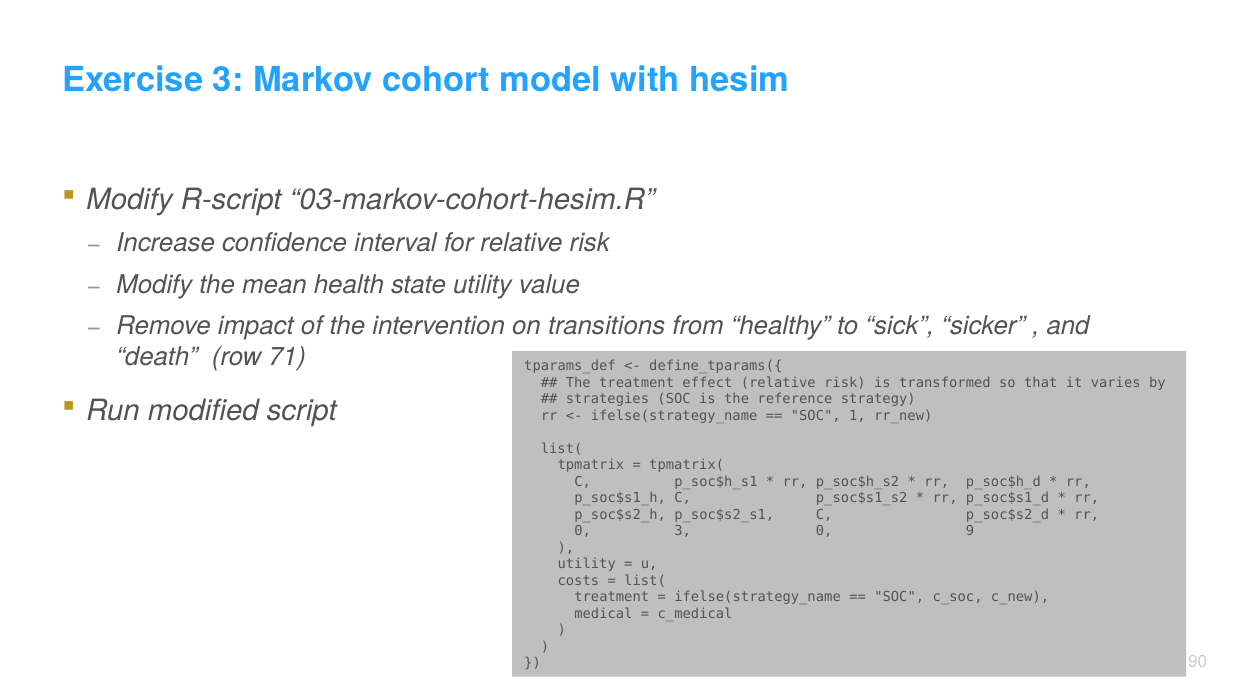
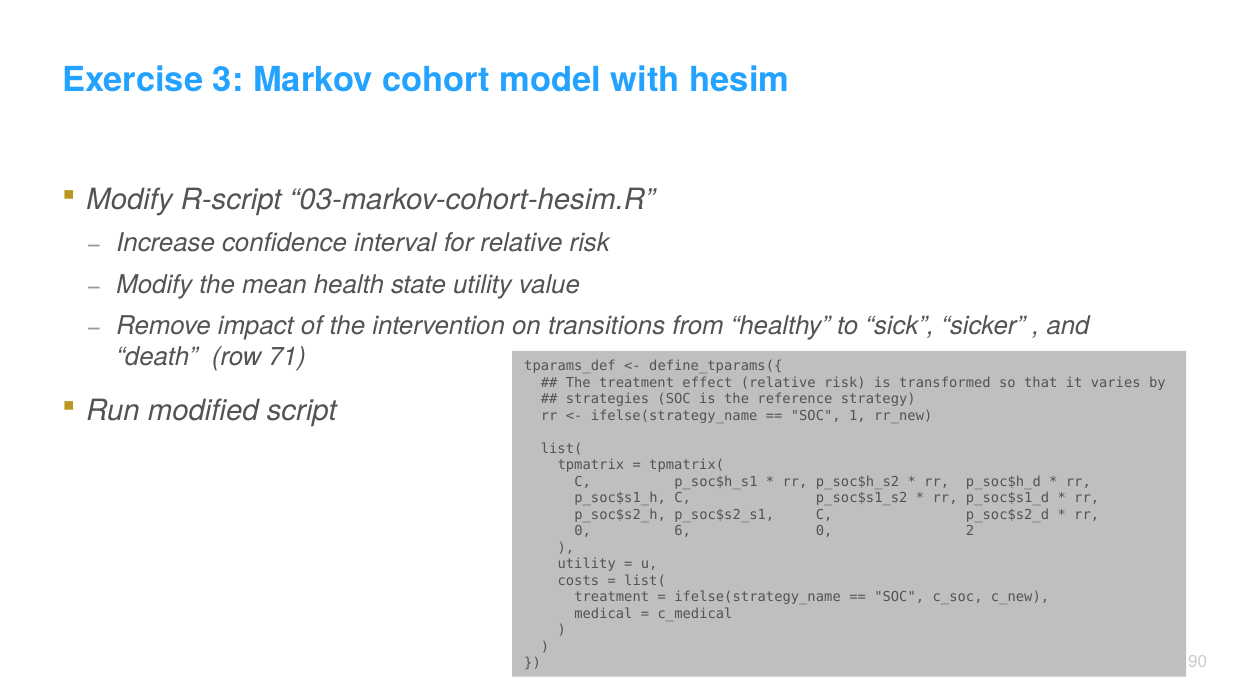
0 3: 3 -> 6 (683, 531)
9: 9 -> 2 (970, 531)
